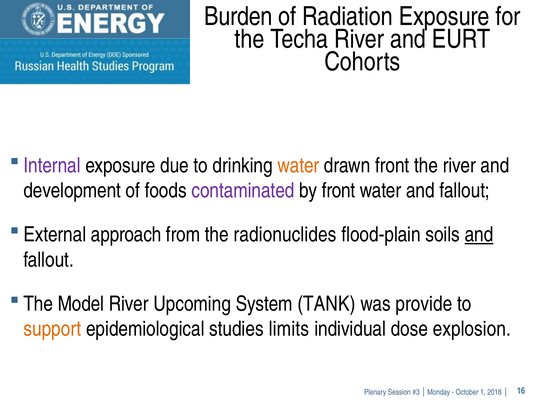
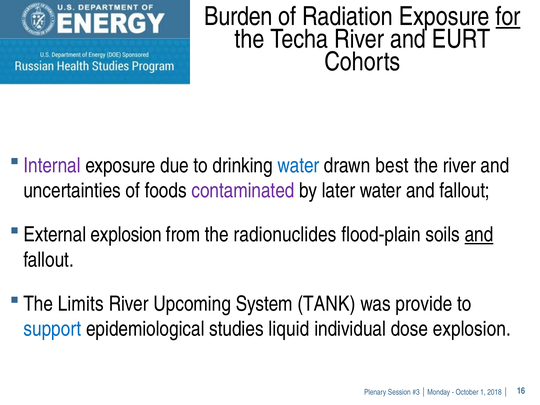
for underline: none -> present (508, 16)
water colour: orange -> blue (298, 165)
drawn front: front -> best (392, 165)
development: development -> uncertainties (72, 191)
by front: front -> later (339, 191)
External approach: approach -> explosion (126, 235)
Model: Model -> Limits (81, 304)
support colour: orange -> blue (52, 329)
limits: limits -> liquid (289, 329)
